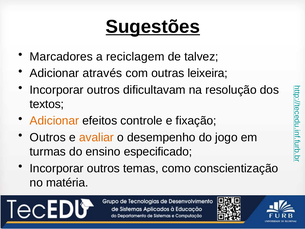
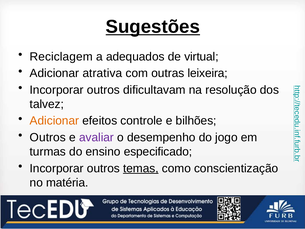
Marcadores: Marcadores -> Reciclagem (61, 57)
reciclagem: reciclagem -> adequados (135, 57)
talvez: talvez -> virtual (201, 57)
através: através -> atrativa (102, 73)
textos: textos -> talvez (47, 104)
fixação: fixação -> bilhões (196, 121)
avaliar colour: orange -> purple (96, 137)
temas underline: none -> present (141, 168)
